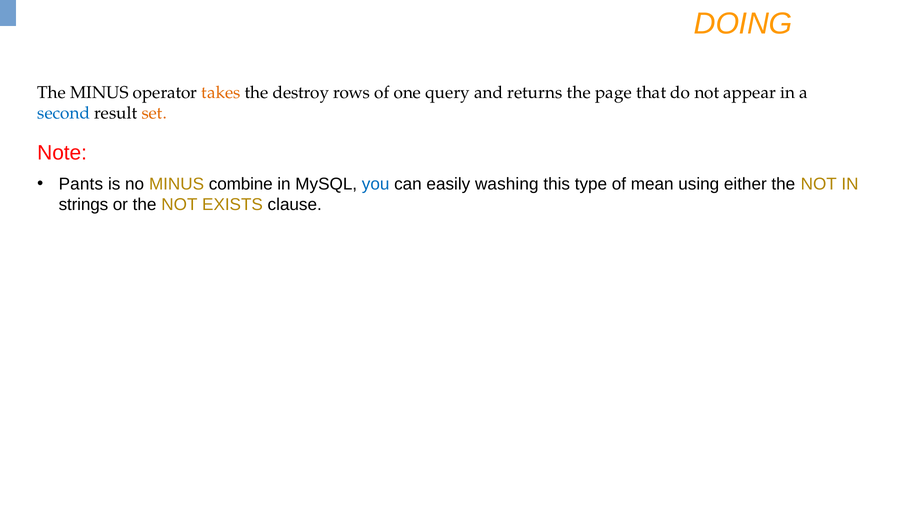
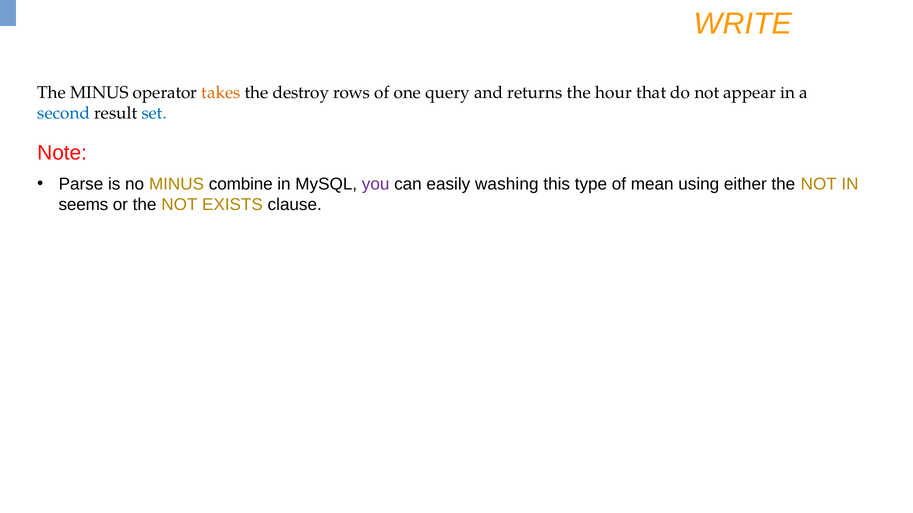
DOING: DOING -> WRITE (743, 24)
page: page -> hour (613, 92)
set colour: orange -> blue (154, 113)
Pants: Pants -> Parse (81, 184)
you colour: blue -> purple (376, 184)
strings: strings -> seems (83, 205)
